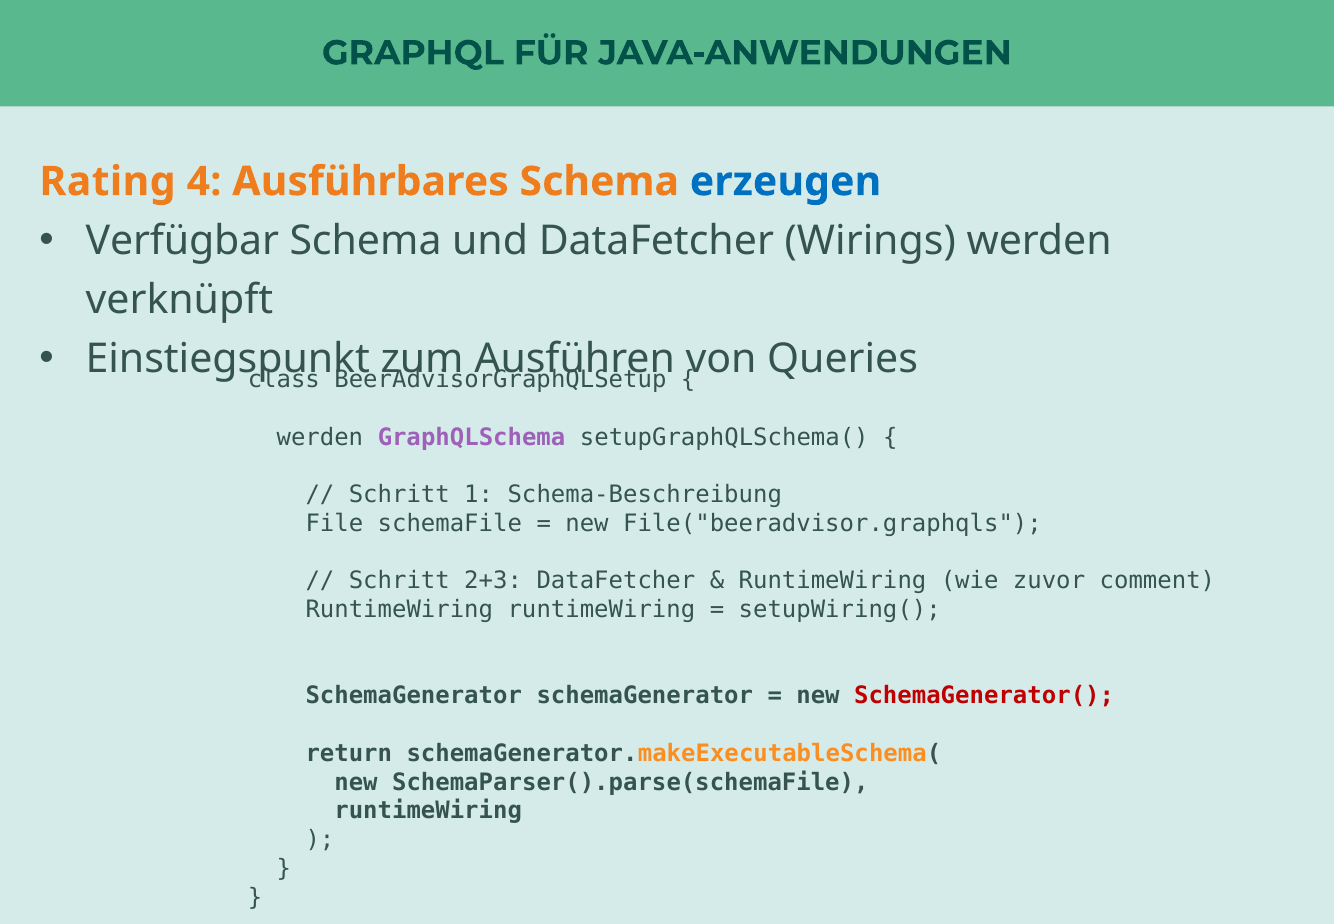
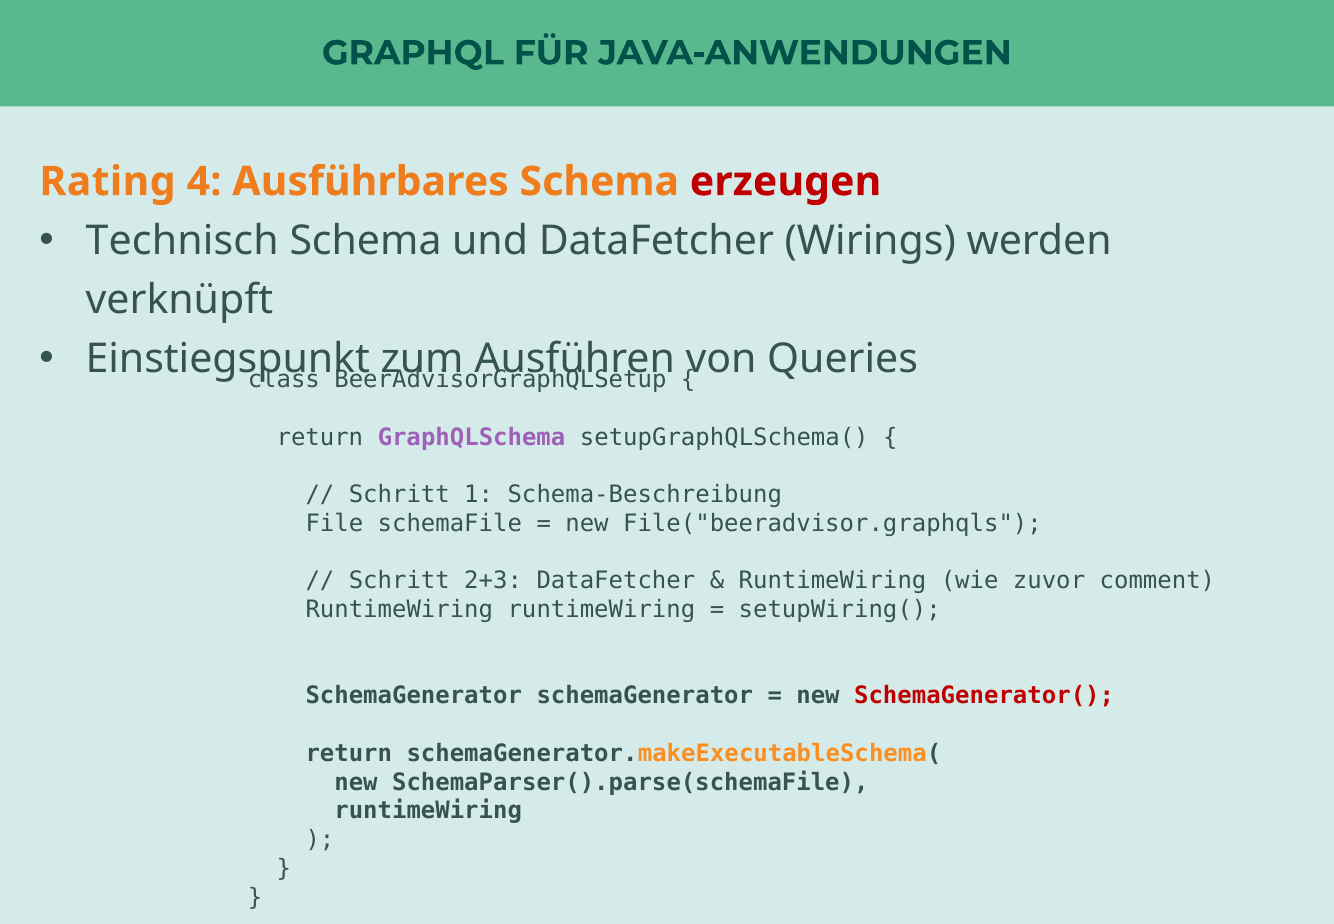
erzeugen colour: blue -> red (785, 182)
Verfügbar: Verfügbar -> Technisch (182, 241)
werden: werden -> return (320, 437)
